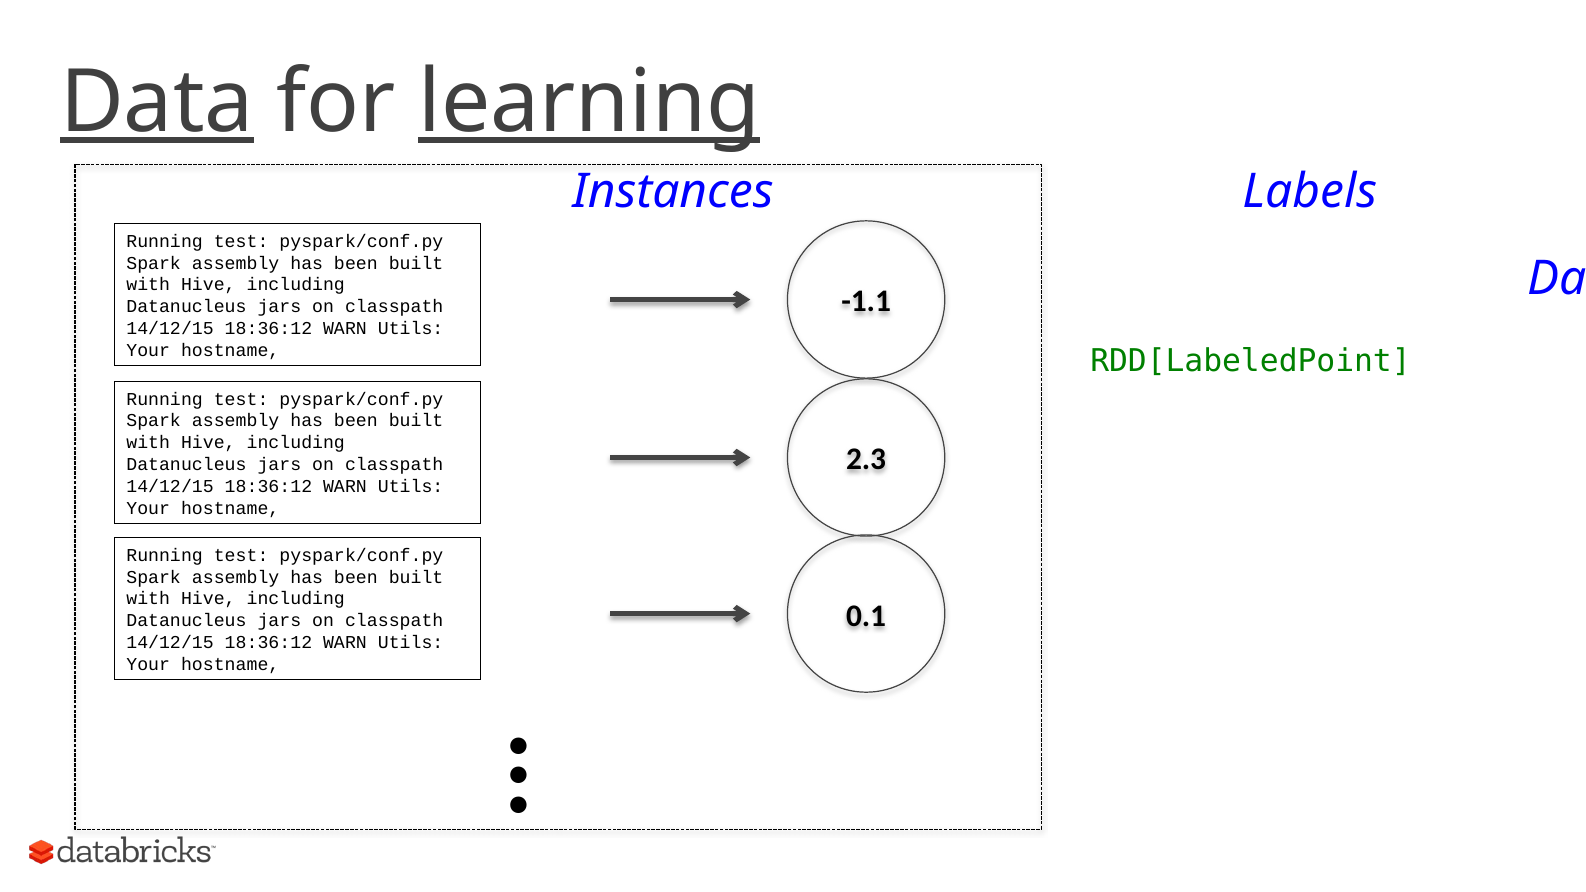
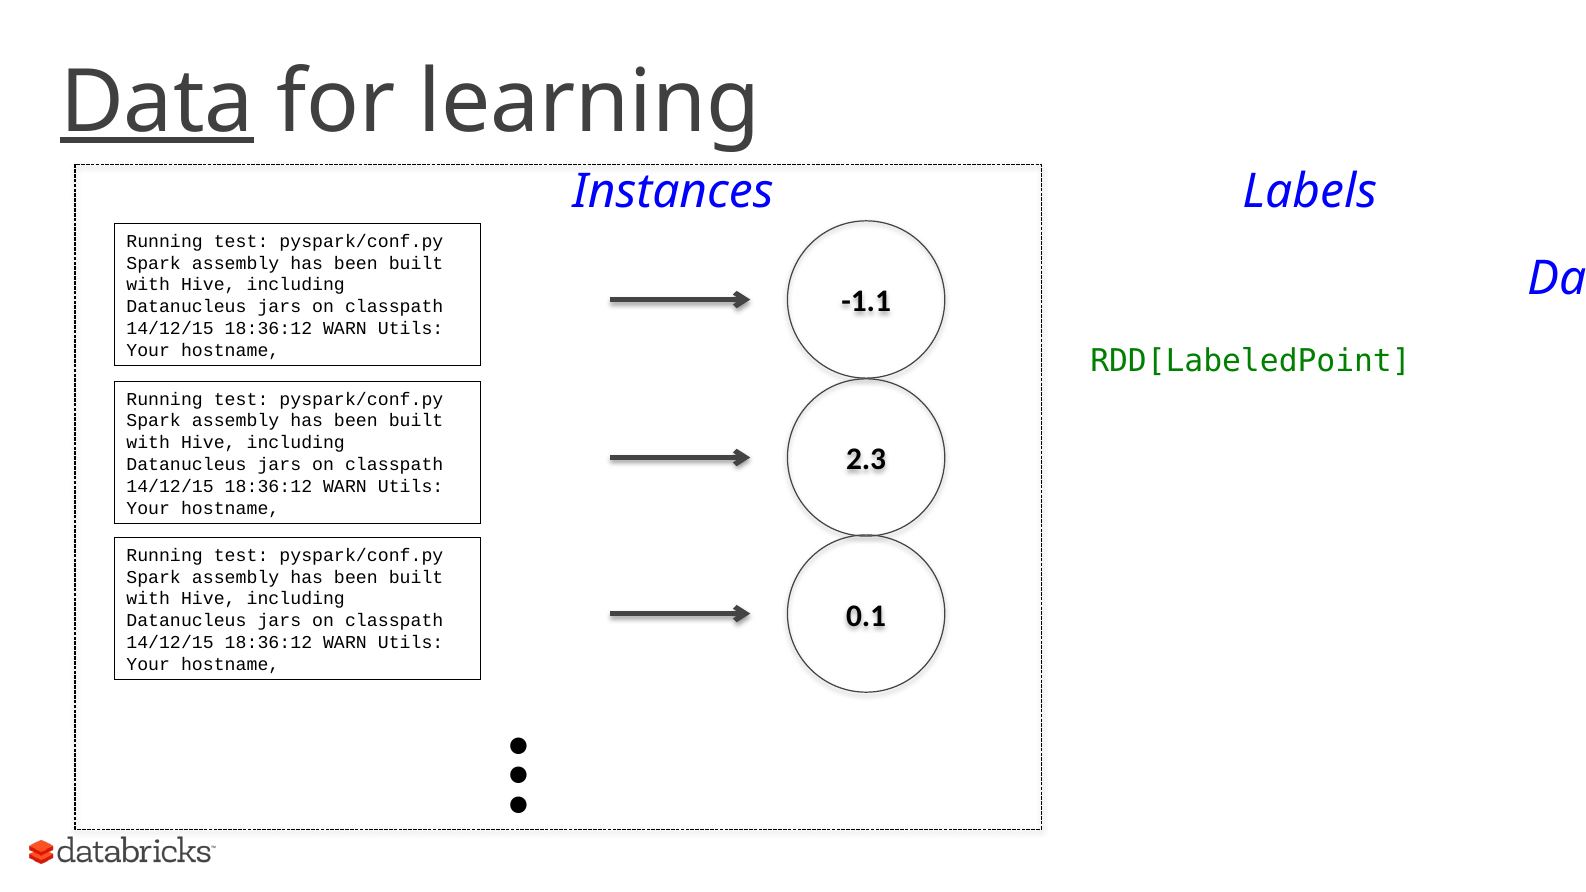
learning underline: present -> none (589, 102)
